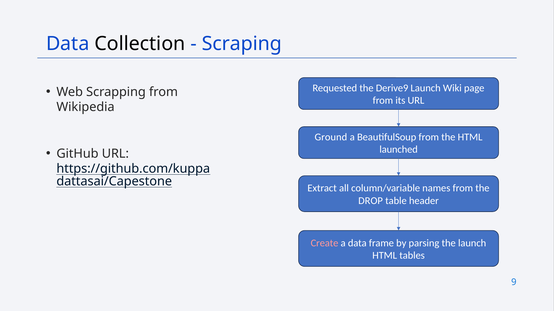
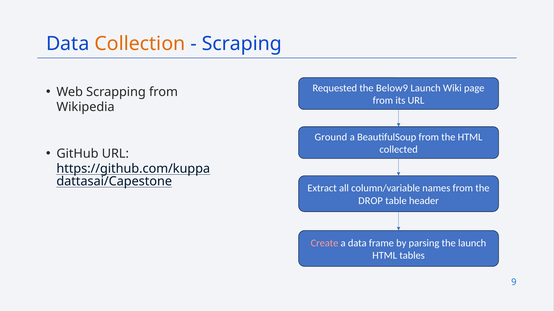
Collection colour: black -> orange (140, 44)
Derive9: Derive9 -> Below9 (392, 88)
launched: launched -> collected (399, 150)
